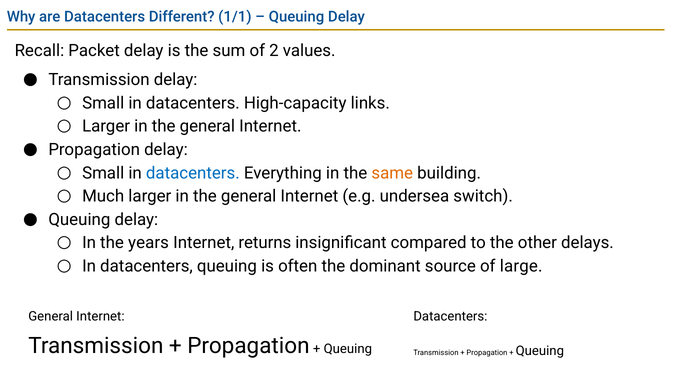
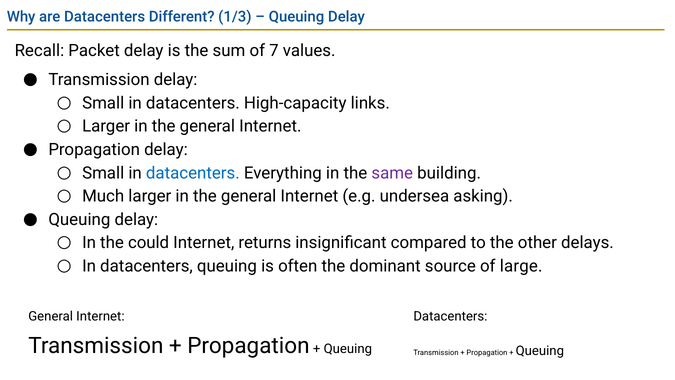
1/1: 1/1 -> 1/3 (235, 17)
2: 2 -> 7 (274, 51)
same colour: orange -> purple (392, 173)
switch: switch -> asking (483, 196)
years: years -> could (149, 243)
